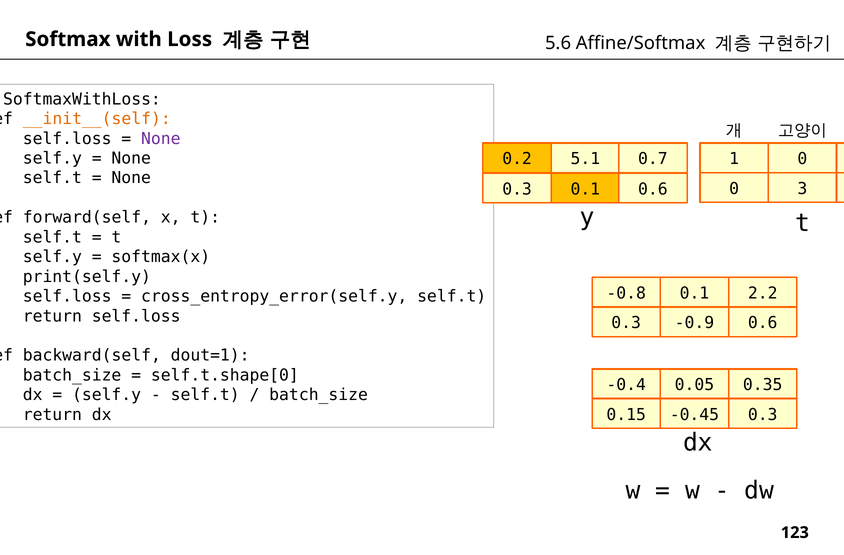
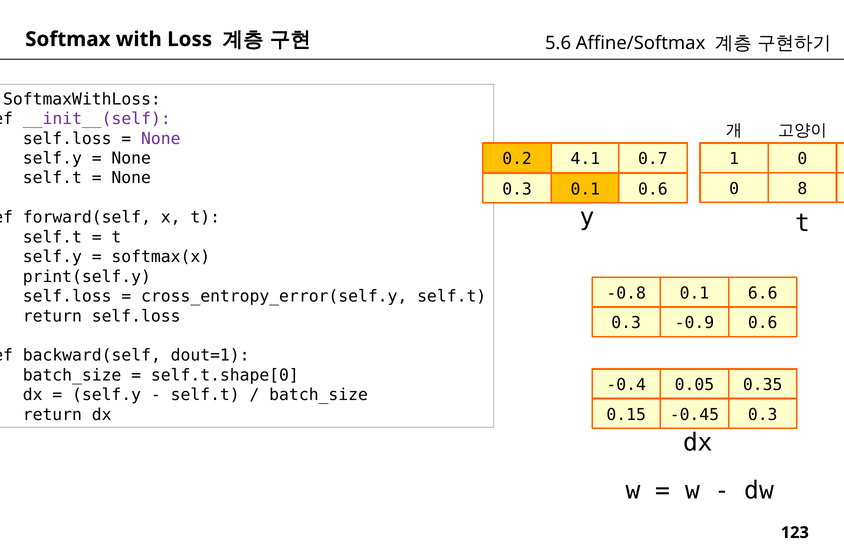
__init__(self colour: orange -> purple (97, 119)
5.1: 5.1 -> 4.1 (585, 159)
3: 3 -> 8 (802, 188)
2.2: 2.2 -> 6.6 (763, 293)
